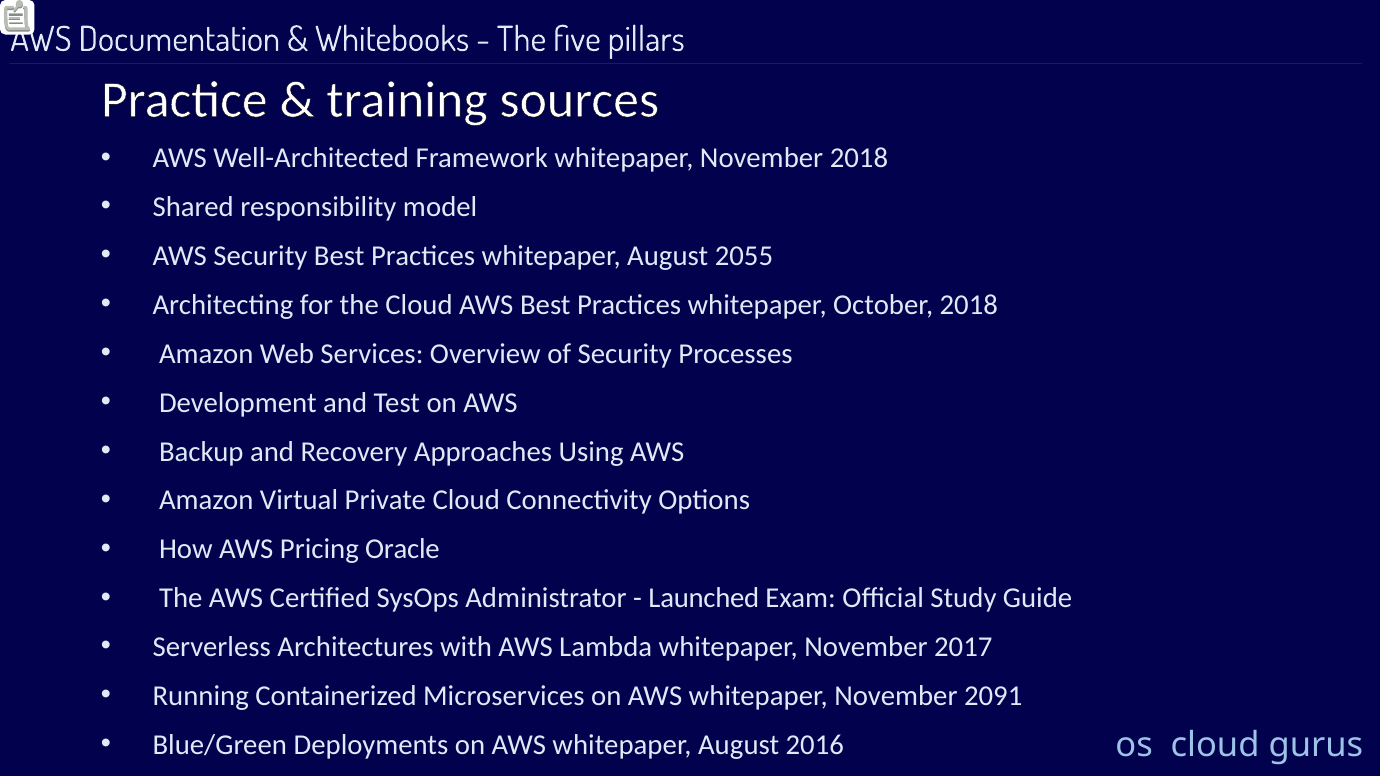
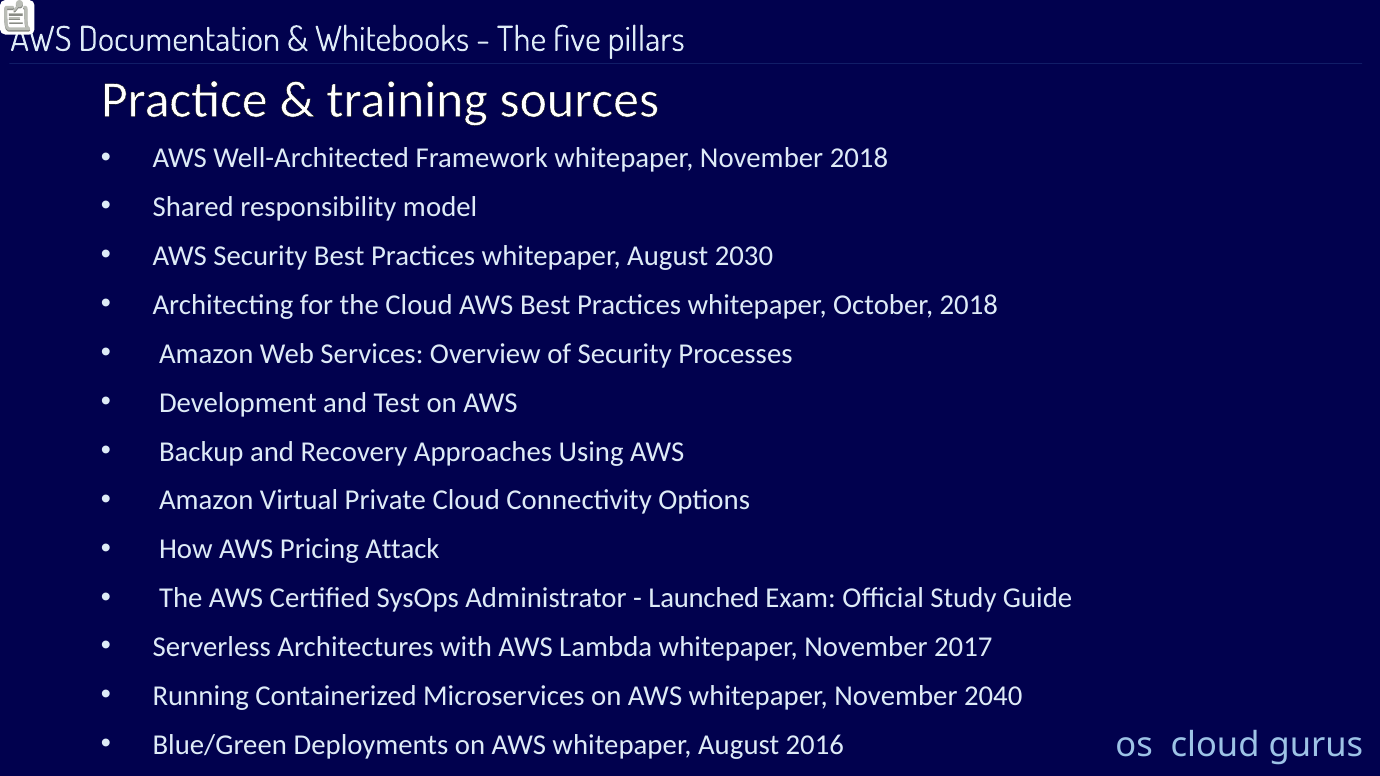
2055: 2055 -> 2030 (744, 256)
Oracle: Oracle -> Attack (402, 549)
2091: 2091 -> 2040 (993, 696)
